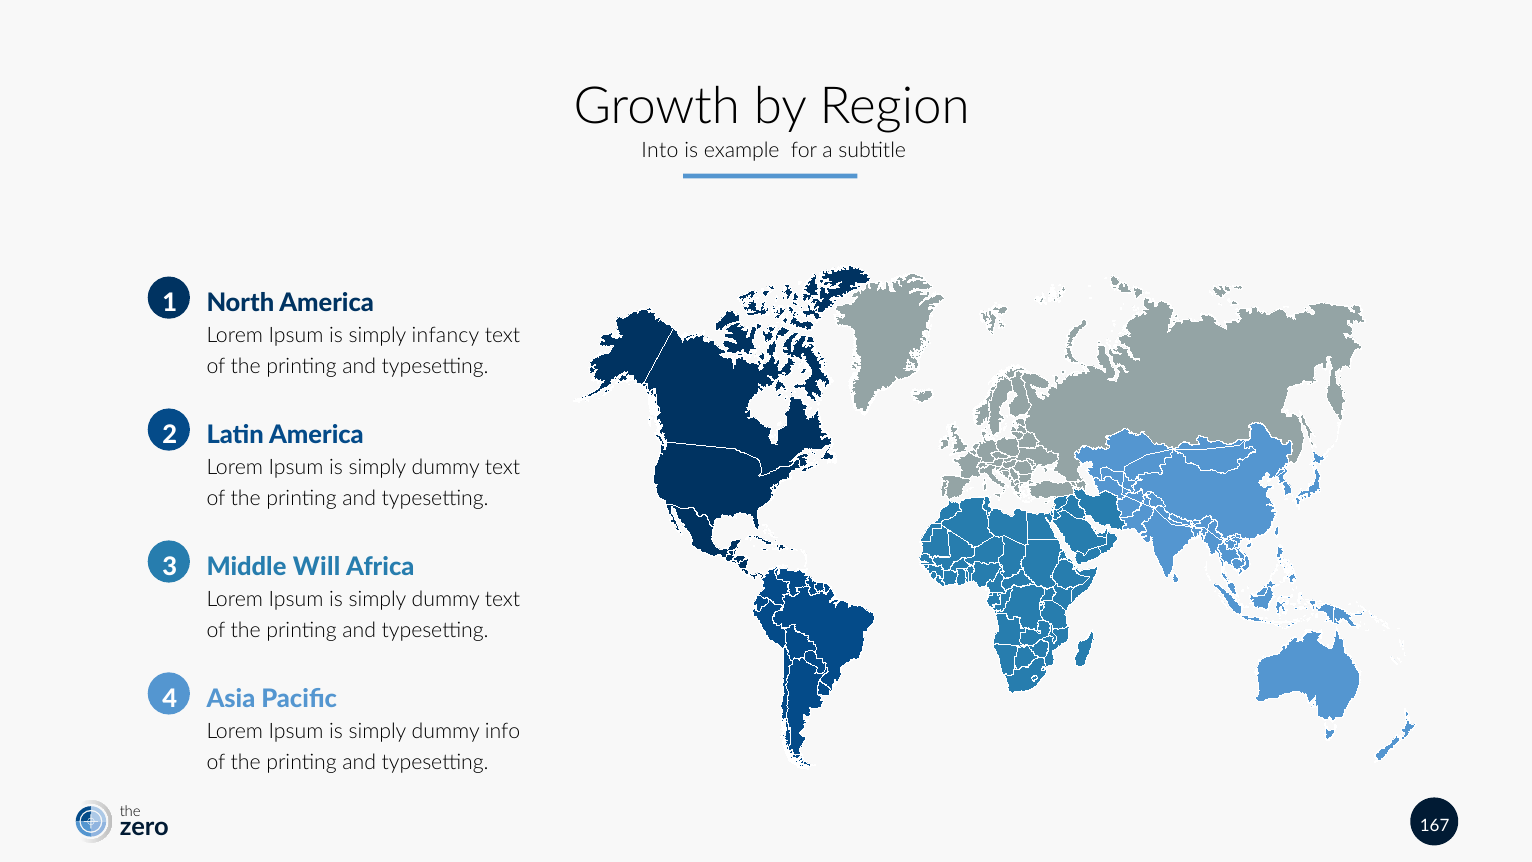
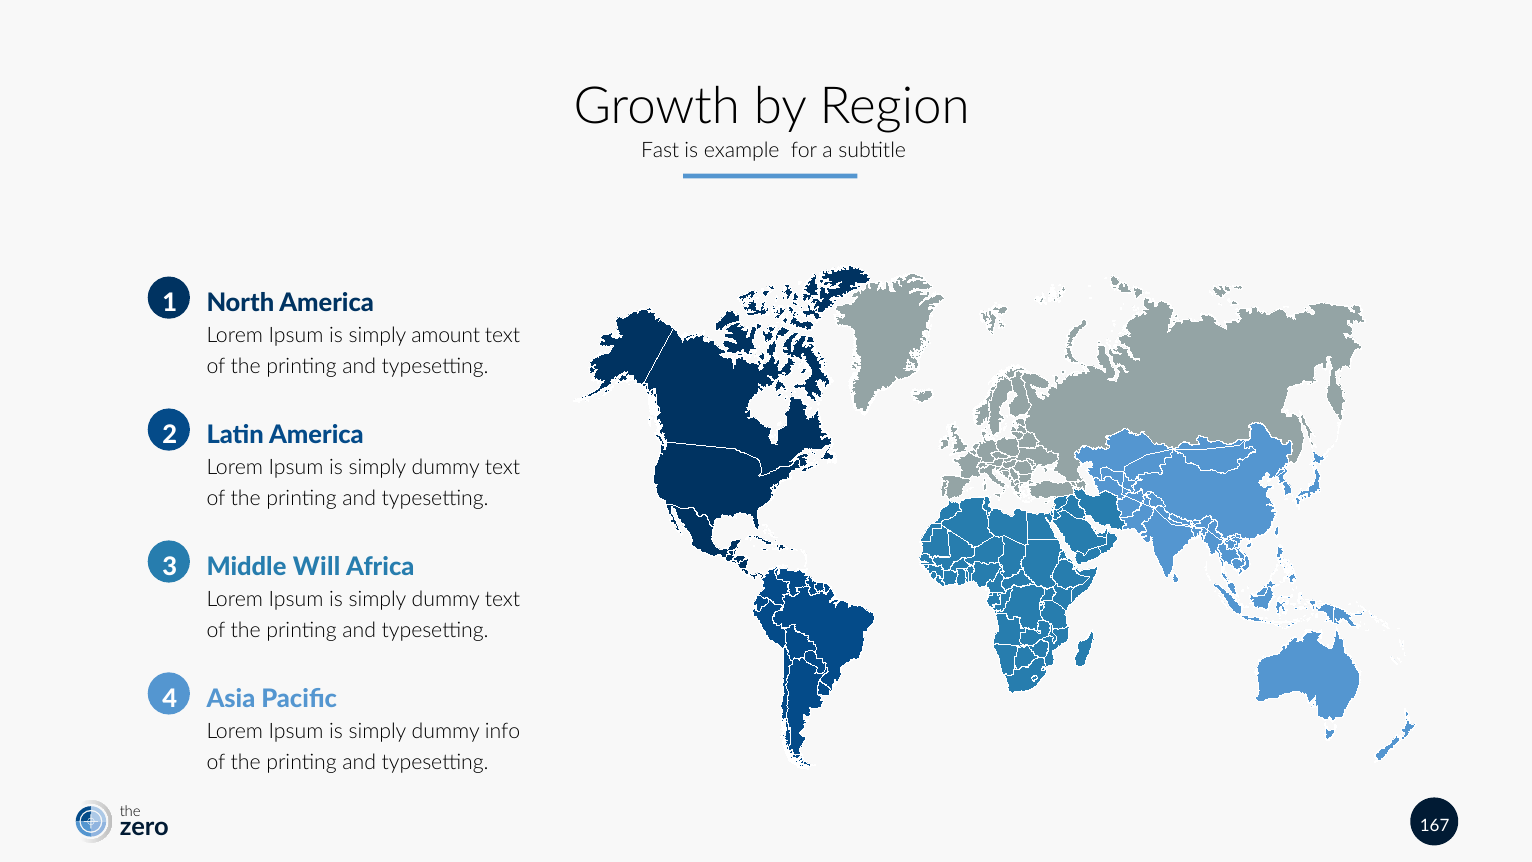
Into: Into -> Fast (660, 150)
infancy: infancy -> amount (446, 336)
